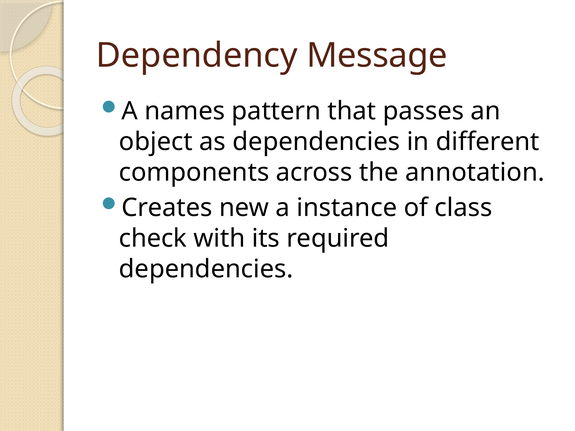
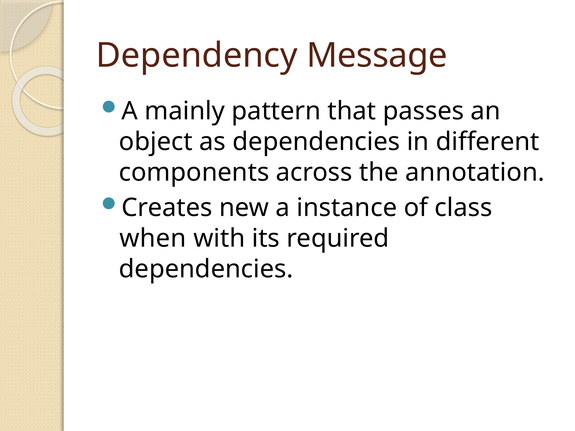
names: names -> mainly (185, 111)
check: check -> when (153, 238)
